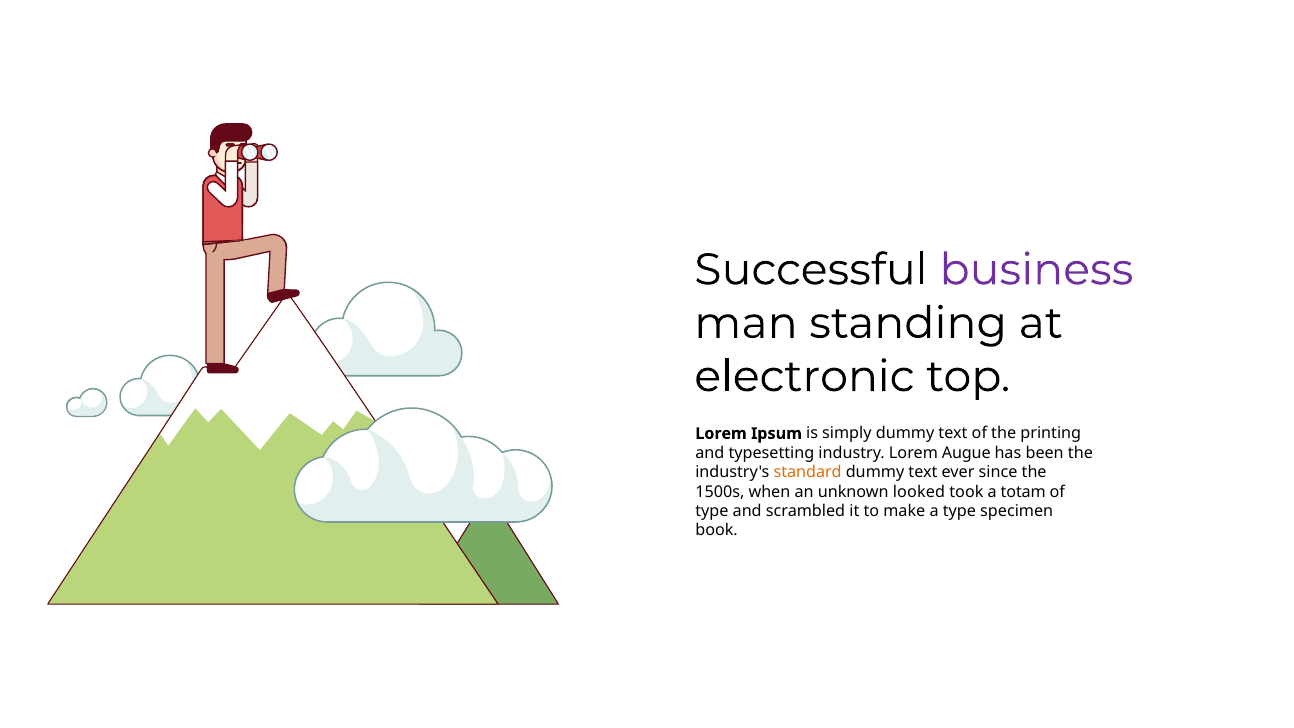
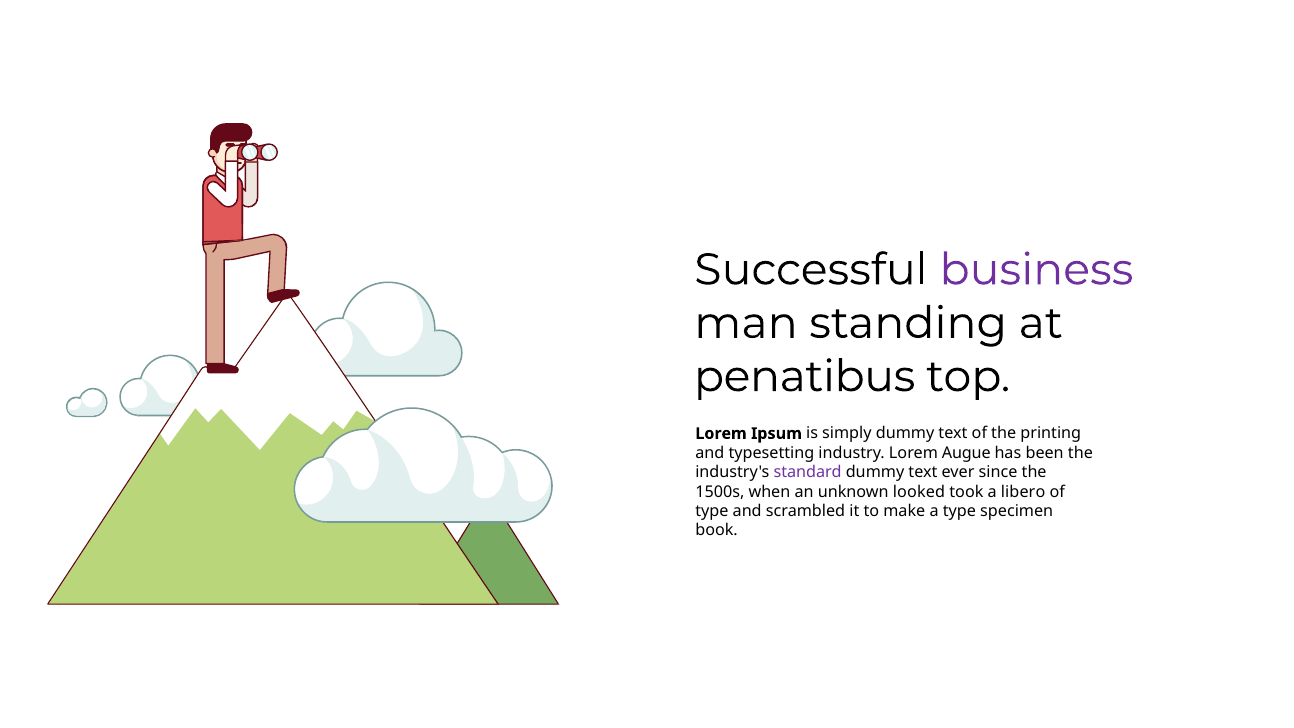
electronic: electronic -> penatibus (805, 376)
standard colour: orange -> purple (808, 472)
totam: totam -> libero (1023, 492)
